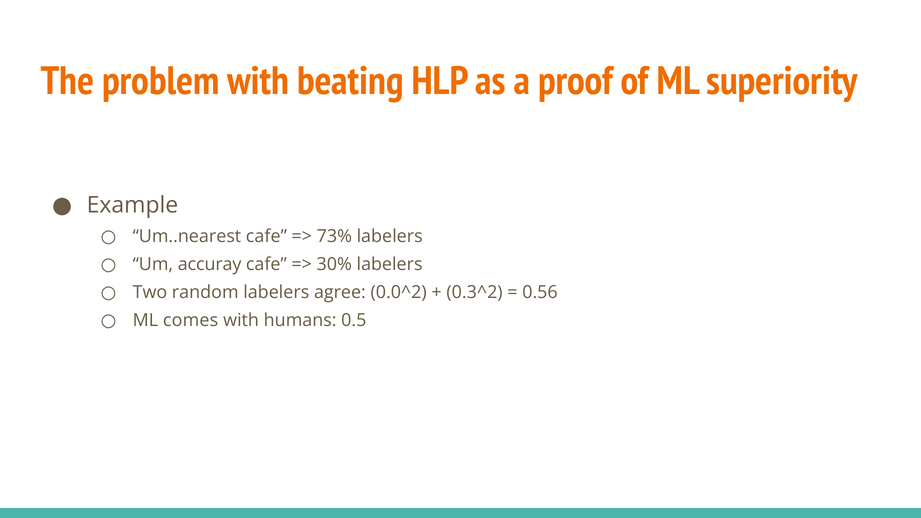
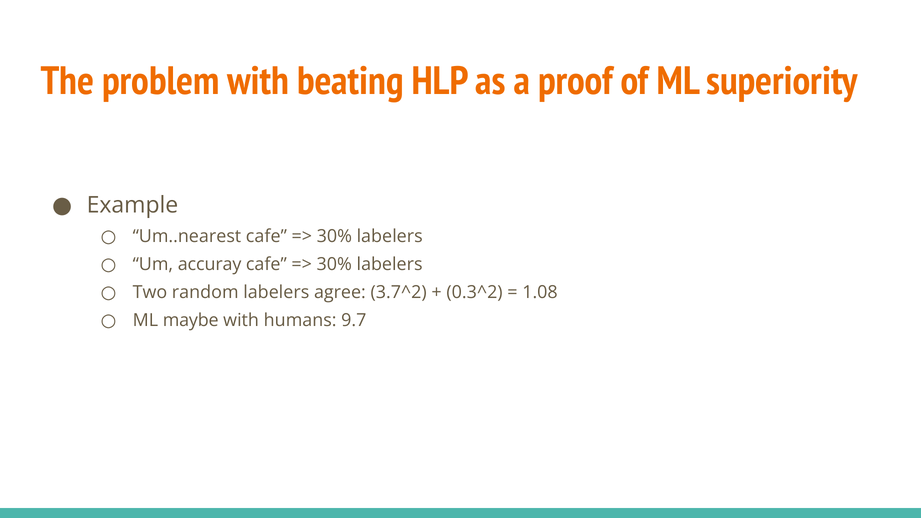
73%: 73% -> 30% (334, 236)
0.0^2: 0.0^2 -> 3.7^2 (399, 292)
0.56: 0.56 -> 1.08 (540, 292)
comes: comes -> maybe (191, 320)
0.5: 0.5 -> 9.7 (354, 320)
